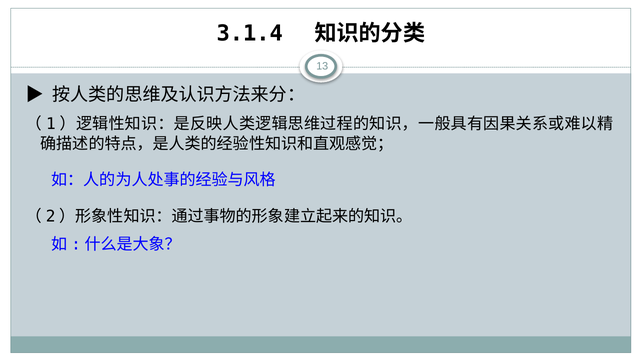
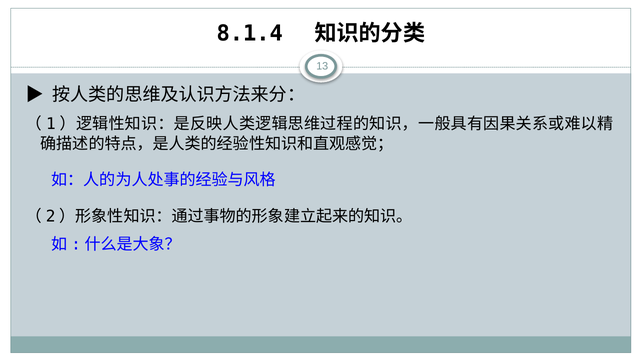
3.1.4: 3.1.4 -> 8.1.4 (250, 34)
